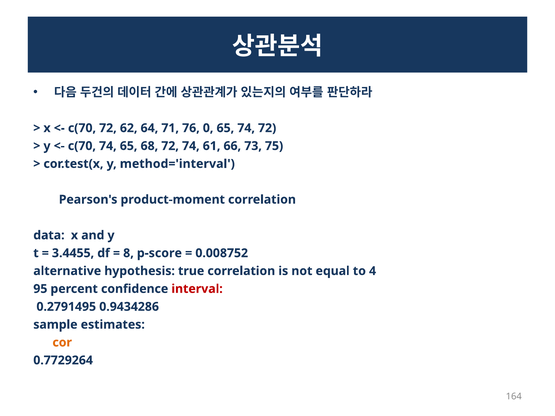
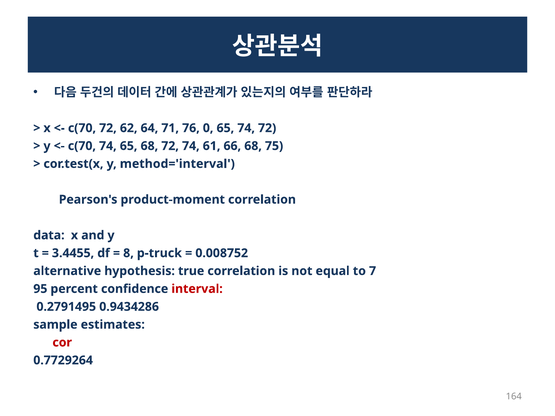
66 73: 73 -> 68 (253, 146)
p-score: p-score -> p-truck (159, 253)
4: 4 -> 7 (373, 271)
cor colour: orange -> red (62, 343)
